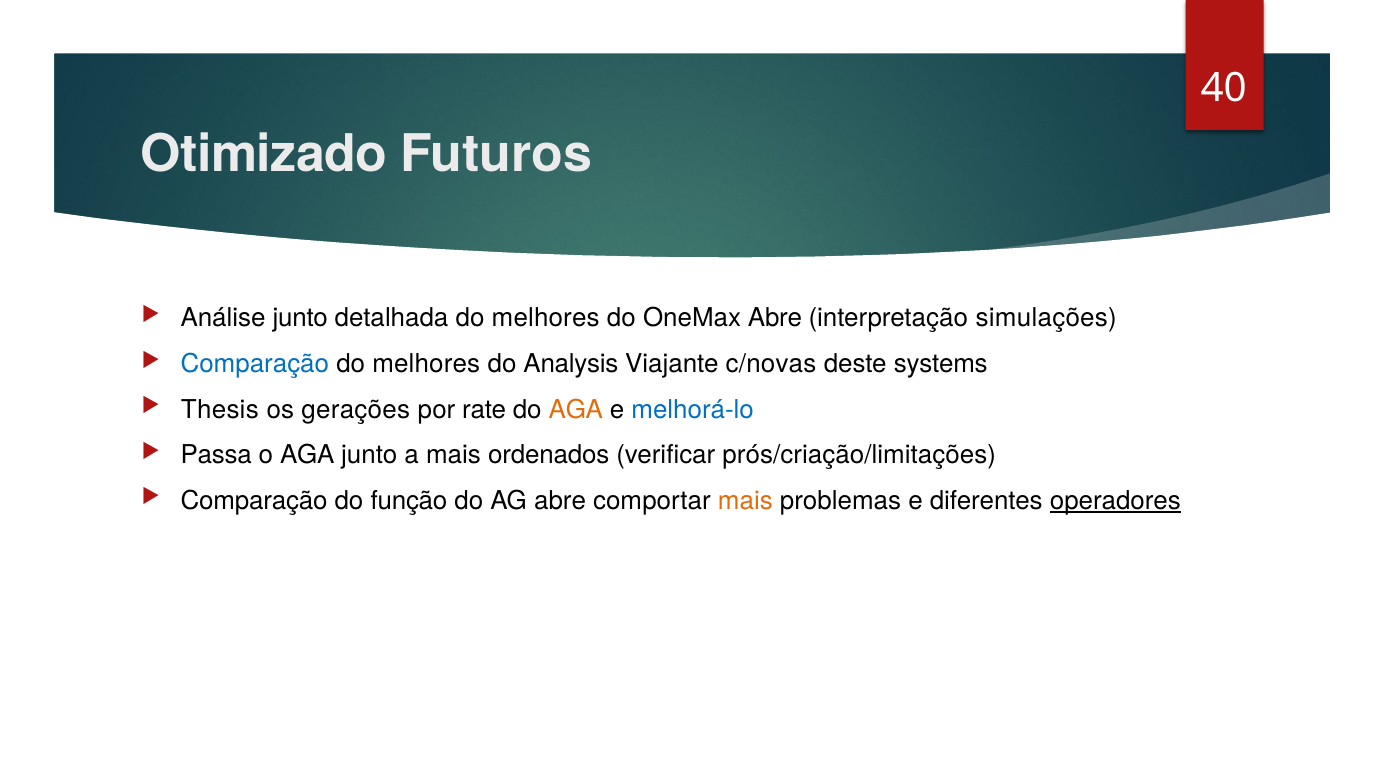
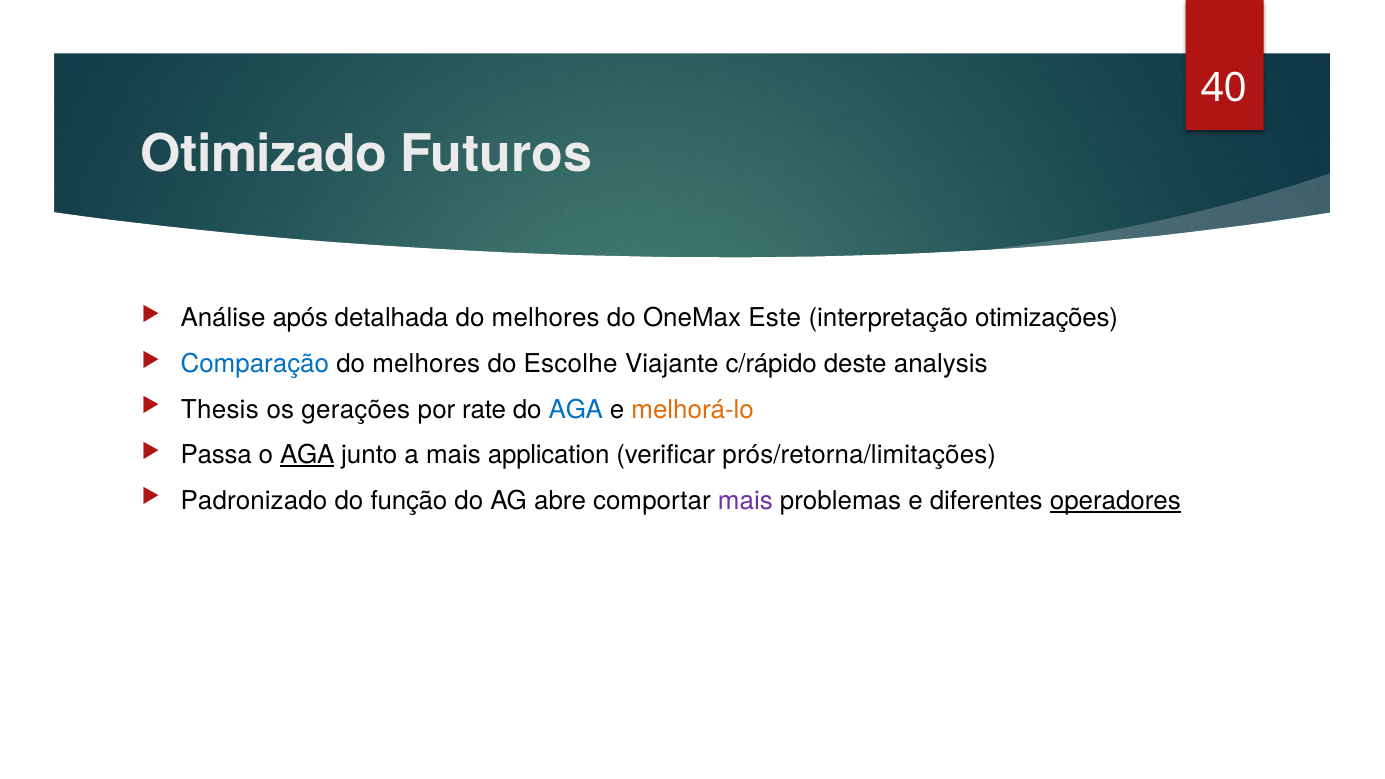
Análise junto: junto -> após (300, 318)
OneMax Abre: Abre -> Este (775, 318)
simulações: simulações -> otimizações (1047, 318)
Analysis: Analysis -> Escolhe (571, 364)
c/novas: c/novas -> c/rápido (771, 364)
systems: systems -> analysis (941, 364)
AGA colour: orange -> blue (576, 410)
melhorá-lo colour: blue -> orange (693, 410)
AGA underline: none -> present (307, 455)
ordenados: ordenados -> application (549, 455)
prós/criação/limitações: prós/criação/limitações -> prós/retorna/limitações (859, 455)
Comparação: Comparação -> Padronizado (254, 501)
mais colour: orange -> purple (745, 501)
